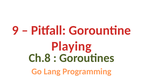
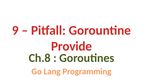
Playing: Playing -> Provide (72, 46)
